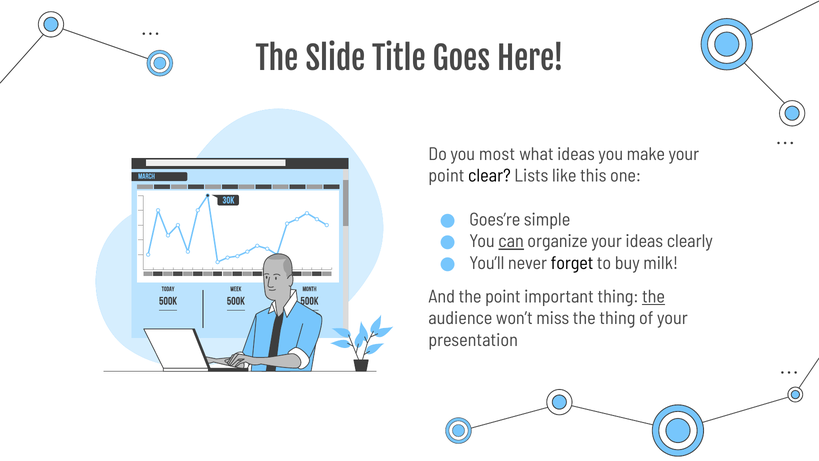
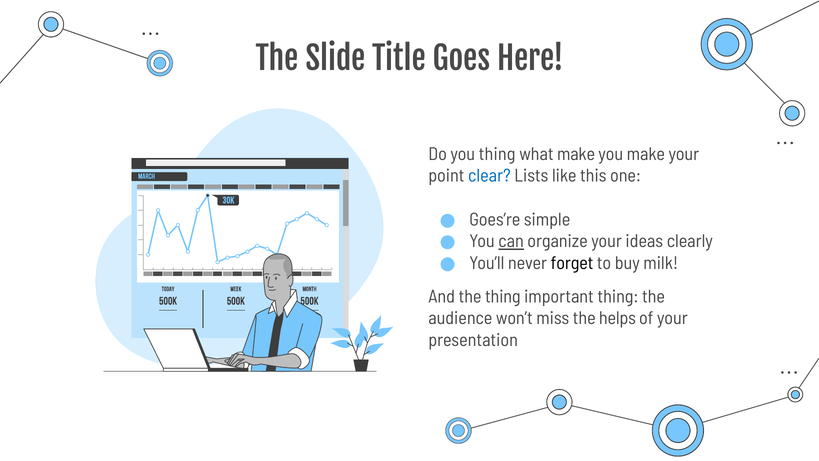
you most: most -> thing (497, 154)
what ideas: ideas -> make (576, 154)
clear colour: black -> blue (489, 176)
the point: point -> thing (503, 296)
the underline: present -> none (654, 296)
the thing: thing -> helps (617, 318)
